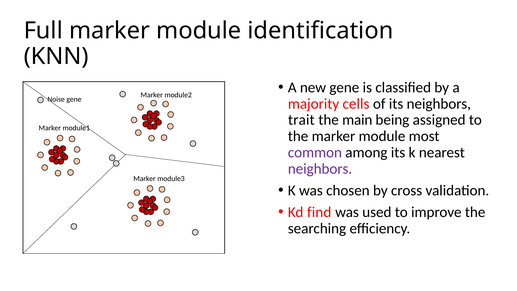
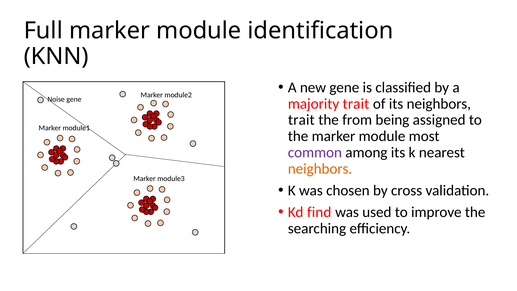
majority cells: cells -> trait (356, 104)
main: main -> from (357, 120)
neighbors colour: purple -> orange (320, 169)
